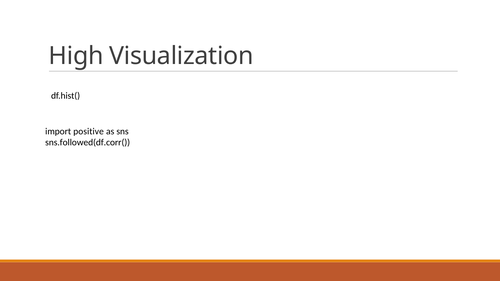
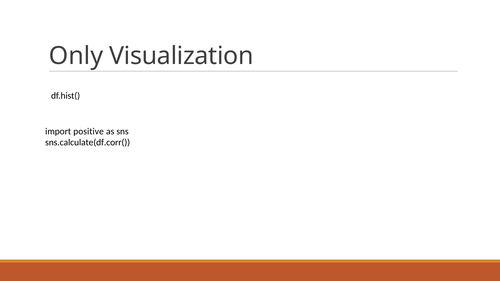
High: High -> Only (76, 56)
sns.followed(df.corr(: sns.followed(df.corr( -> sns.calculate(df.corr( (88, 143)
